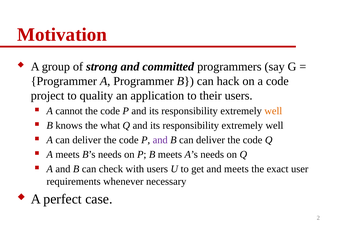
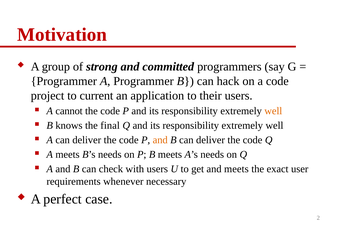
quality: quality -> current (96, 96)
what: what -> final (110, 126)
and colour: purple -> orange (160, 140)
